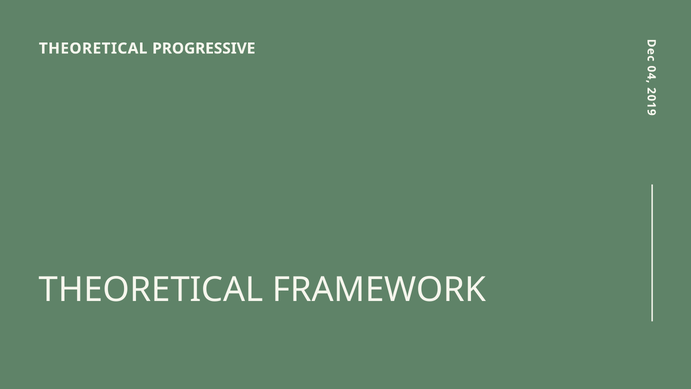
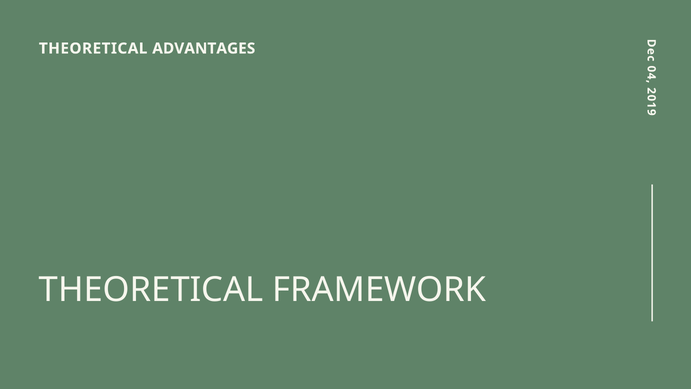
PROGRESSIVE: PROGRESSIVE -> ADVANTAGES (204, 48)
